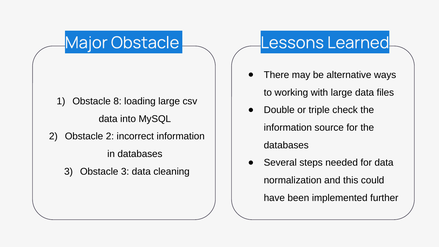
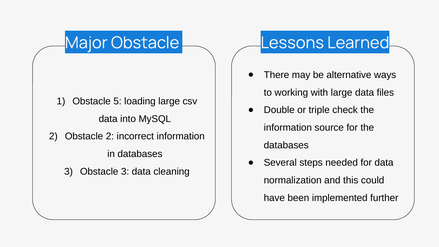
8: 8 -> 5 (117, 101)
